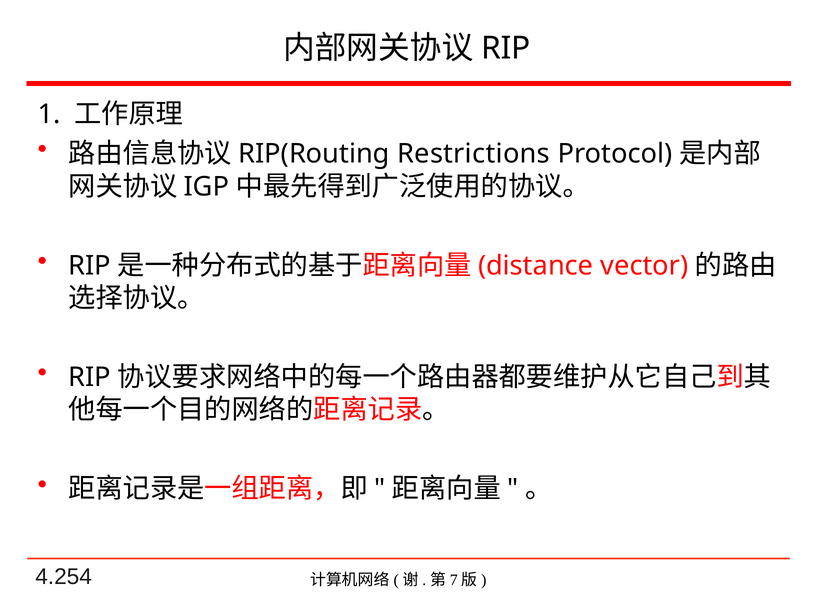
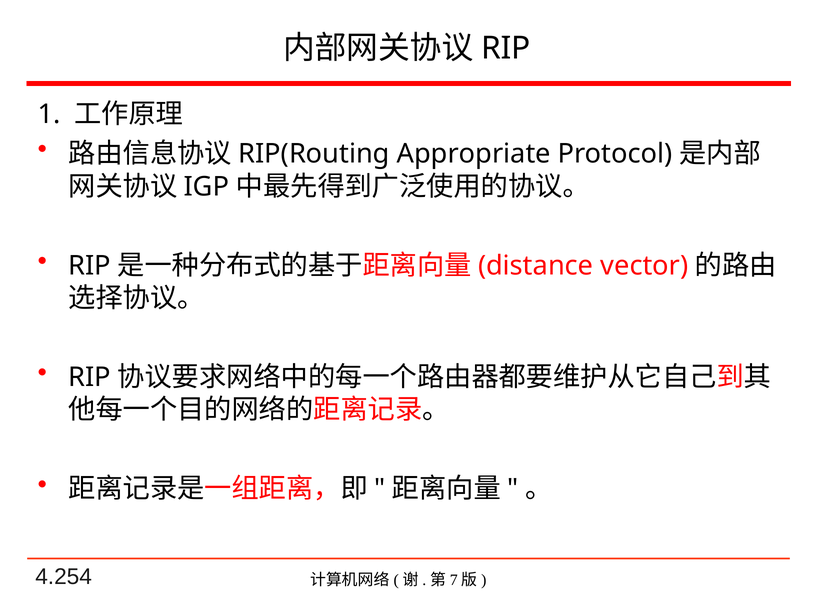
Restrictions: Restrictions -> Appropriate (474, 154)
